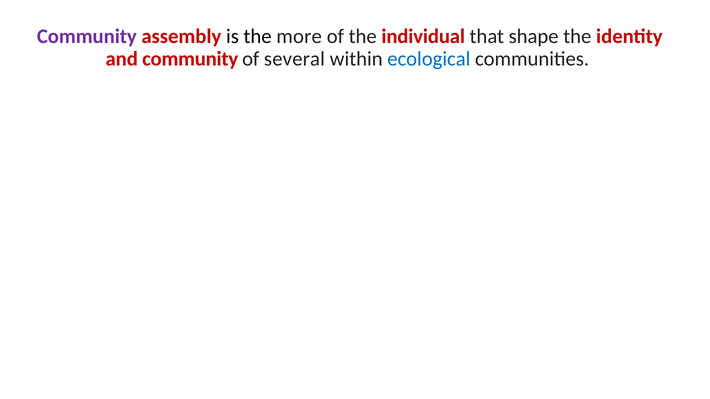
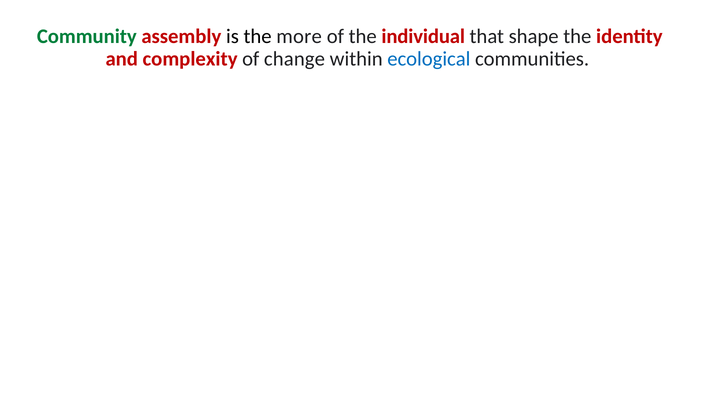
Community colour: purple -> green (87, 36)
and community: community -> complexity (190, 59)
several: several -> change (295, 59)
